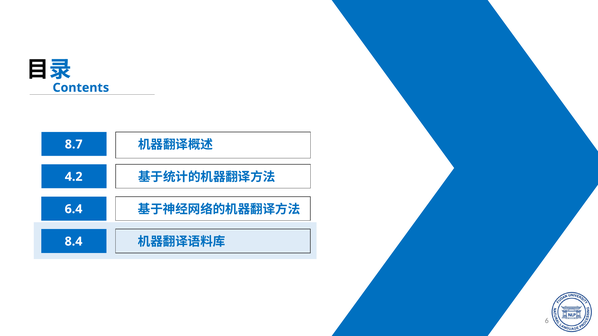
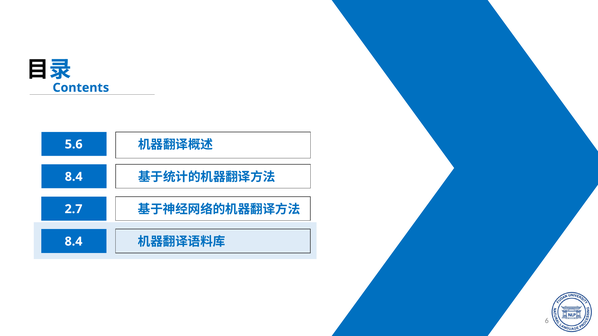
8.7: 8.7 -> 5.6 (74, 144)
4.2: 4.2 -> 8.4 (74, 177)
6.4: 6.4 -> 2.7 (74, 209)
